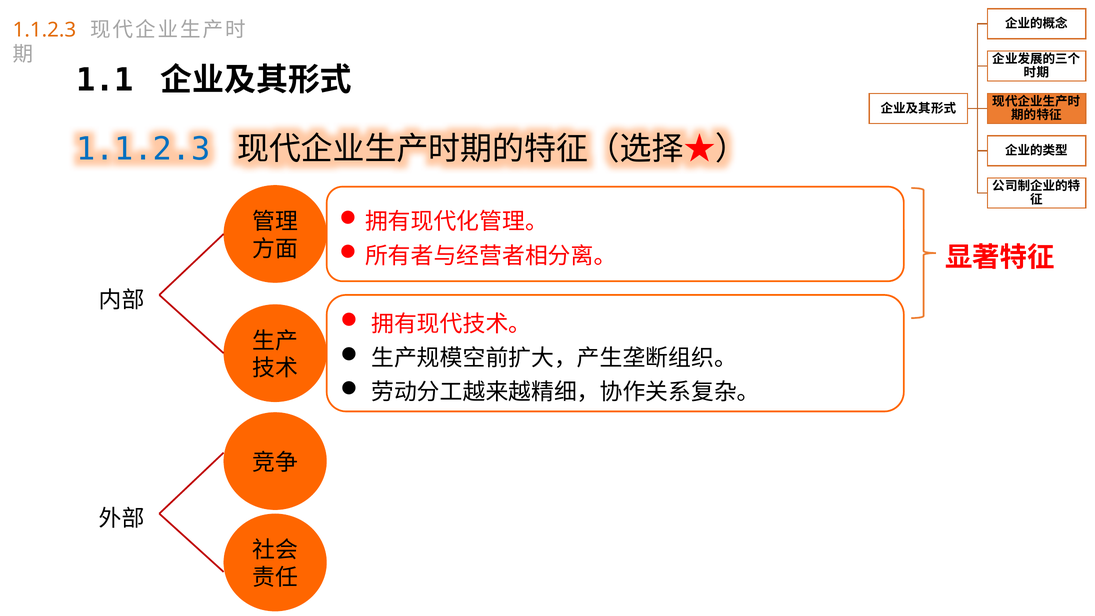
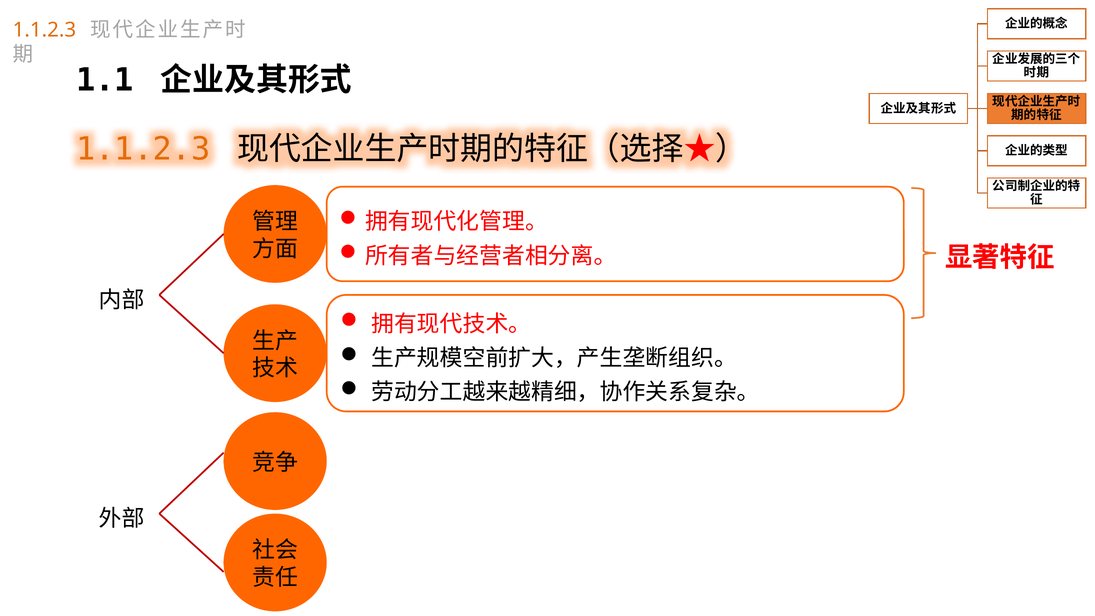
1.1.2.3 colour: blue -> orange (143, 149)
